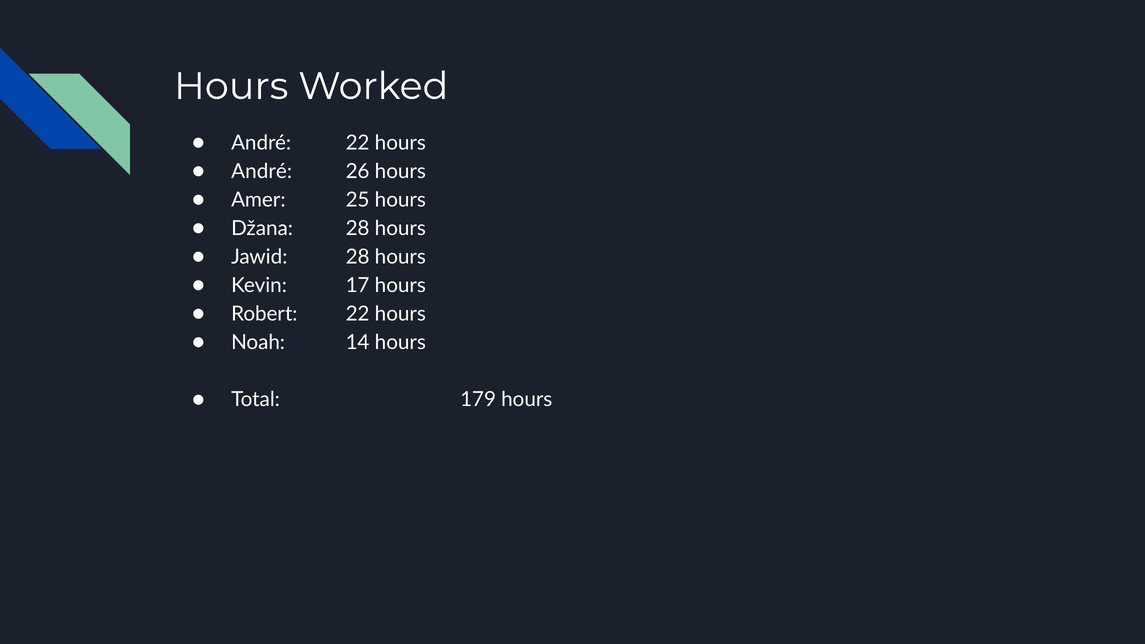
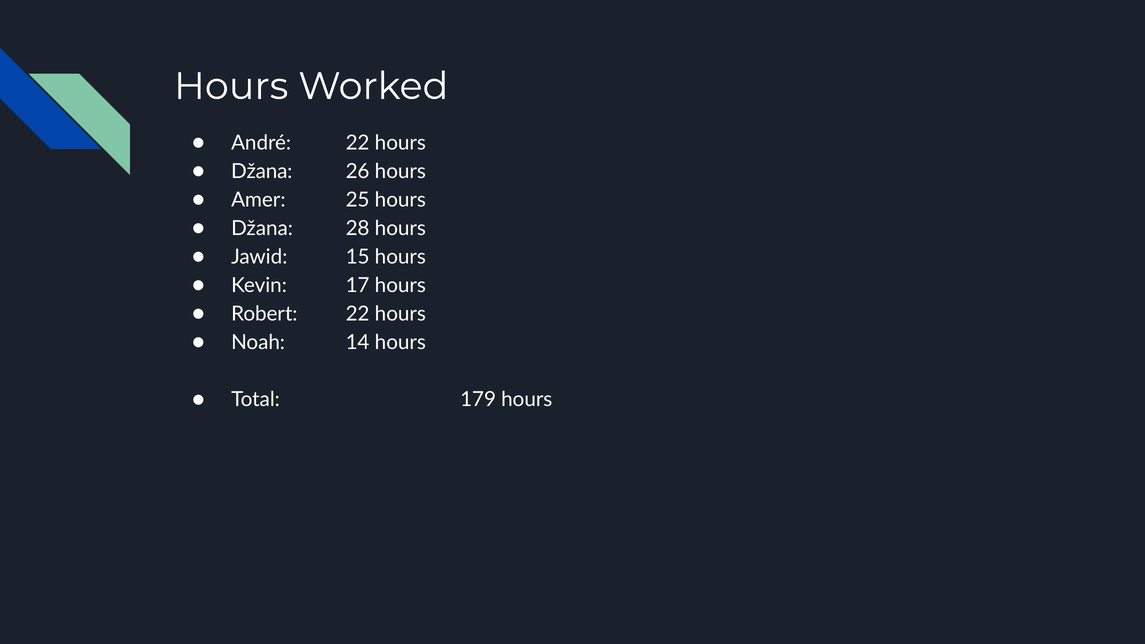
André: André -> Džana (262, 171)
Jawid 28: 28 -> 15 (358, 257)
